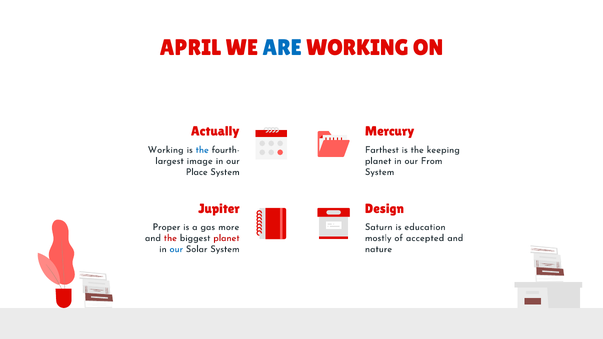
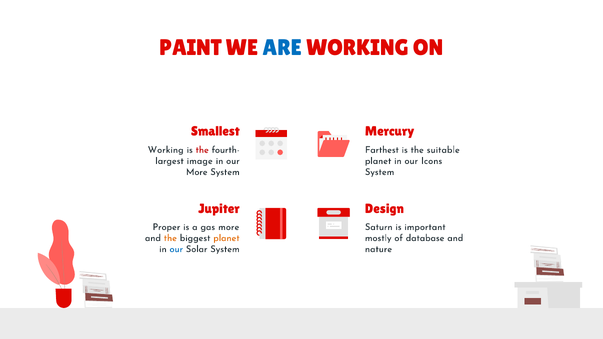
APRIL: APRIL -> PAINT (191, 48)
Actually: Actually -> Smallest (215, 132)
the colour: blue -> red (202, 150)
keeping: keeping -> suitable (443, 150)
From: From -> Icons (432, 161)
Place: Place -> More (197, 172)
education: education -> important (425, 227)
the colour: red -> orange (170, 238)
planet colour: red -> orange (226, 238)
accepted: accepted -> database (425, 238)
